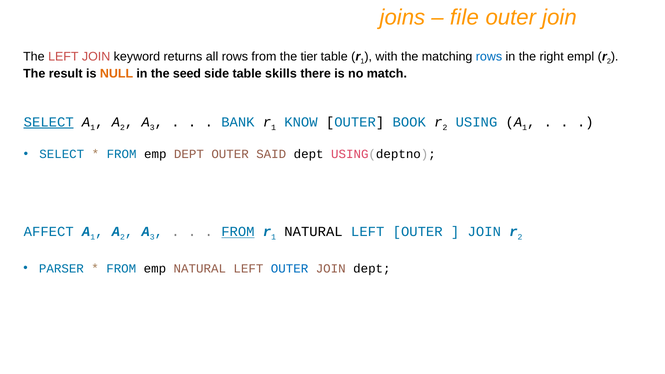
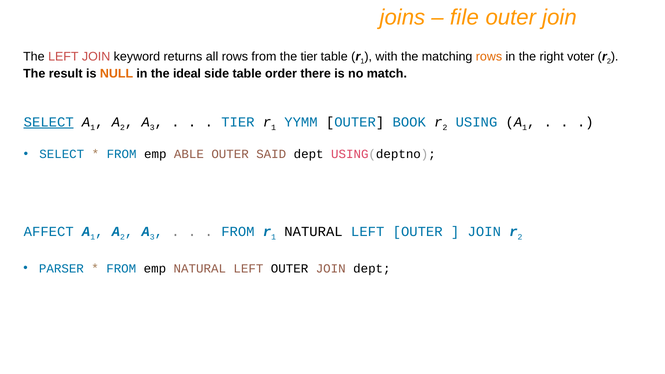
rows colour: blue -> orange (489, 57)
empl: empl -> voter (581, 57)
seed: seed -> ideal (187, 74)
skills: skills -> order (281, 74)
BANK: BANK -> TIER (238, 122)
KNOW: KNOW -> YYMM (301, 122)
emp DEPT: DEPT -> ABLE (189, 154)
FROM underline: present -> none (238, 232)
OUTER colour: blue -> black (290, 269)
